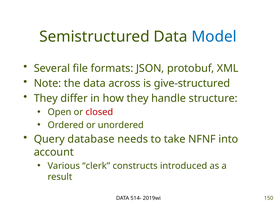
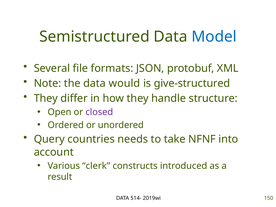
across: across -> would (124, 83)
closed colour: red -> purple (99, 112)
database: database -> countries (91, 139)
